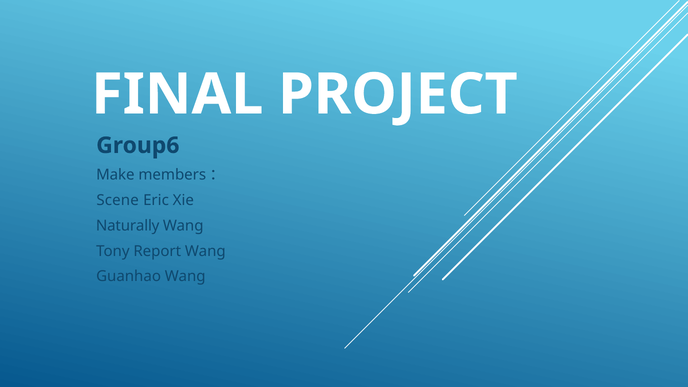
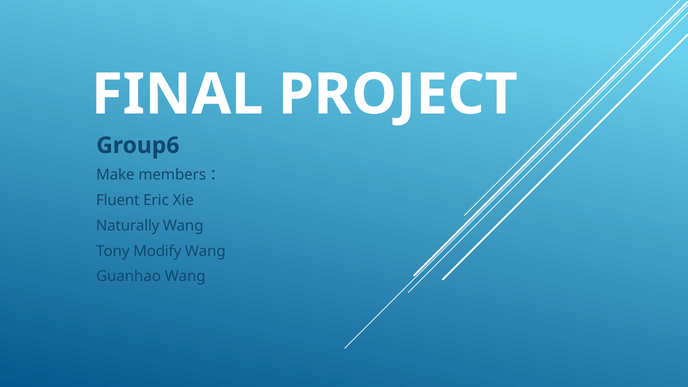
Scene: Scene -> Fluent (118, 200)
Report: Report -> Modify (157, 251)
